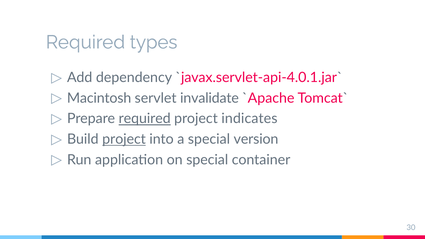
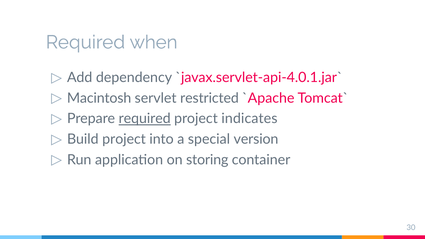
types: types -> when (154, 42)
invalidate: invalidate -> restricted (209, 98)
project underline: present -> none (124, 139)
on special: special -> storing (207, 160)
